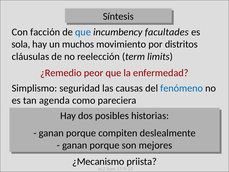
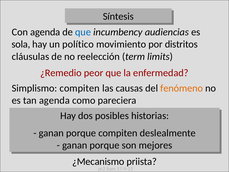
Con facción: facción -> agenda (45, 32)
facultades: facultades -> audiencias (167, 32)
muchos: muchos -> político (78, 44)
Simplismo seguridad: seguridad -> compiten (80, 88)
fenómeno colour: blue -> orange (182, 88)
